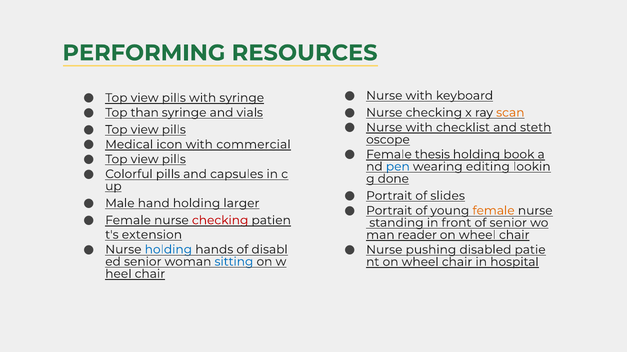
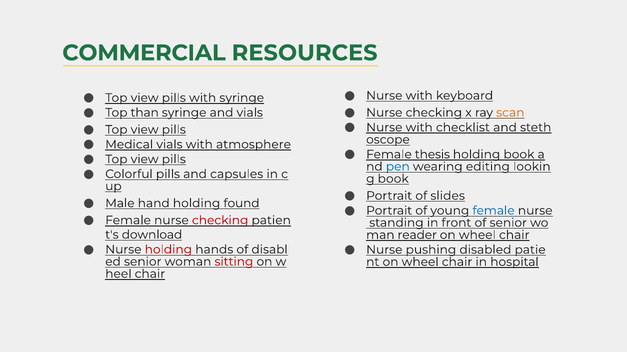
PERFORMING: PERFORMING -> COMMERCIAL (144, 53)
Medical icon: icon -> vials (169, 145)
commercial: commercial -> atmosphere (254, 145)
done: done -> book (393, 179)
larger: larger -> found (241, 204)
female colour: orange -> blue (494, 211)
extension: extension -> download (152, 235)
holding colour: blue -> red (168, 250)
sitting colour: blue -> red (234, 262)
